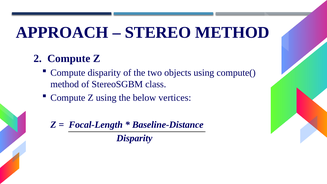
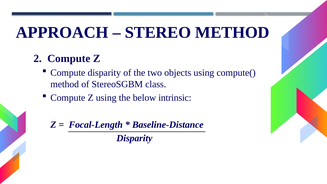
vertices: vertices -> intrinsic (175, 98)
